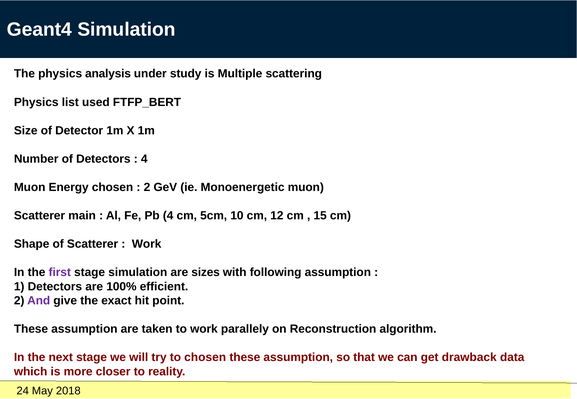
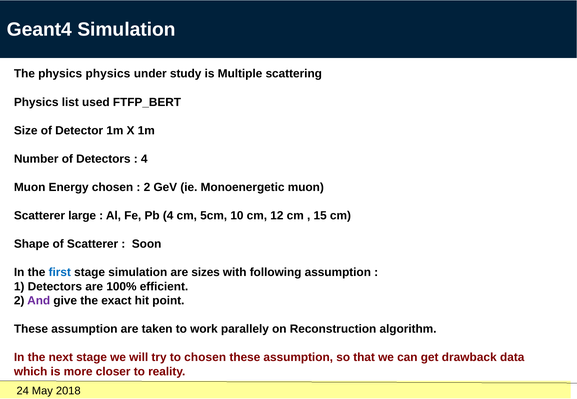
physics analysis: analysis -> physics (108, 74)
main: main -> large (82, 216)
Work: Work -> Soon (147, 244)
first colour: purple -> blue (60, 273)
